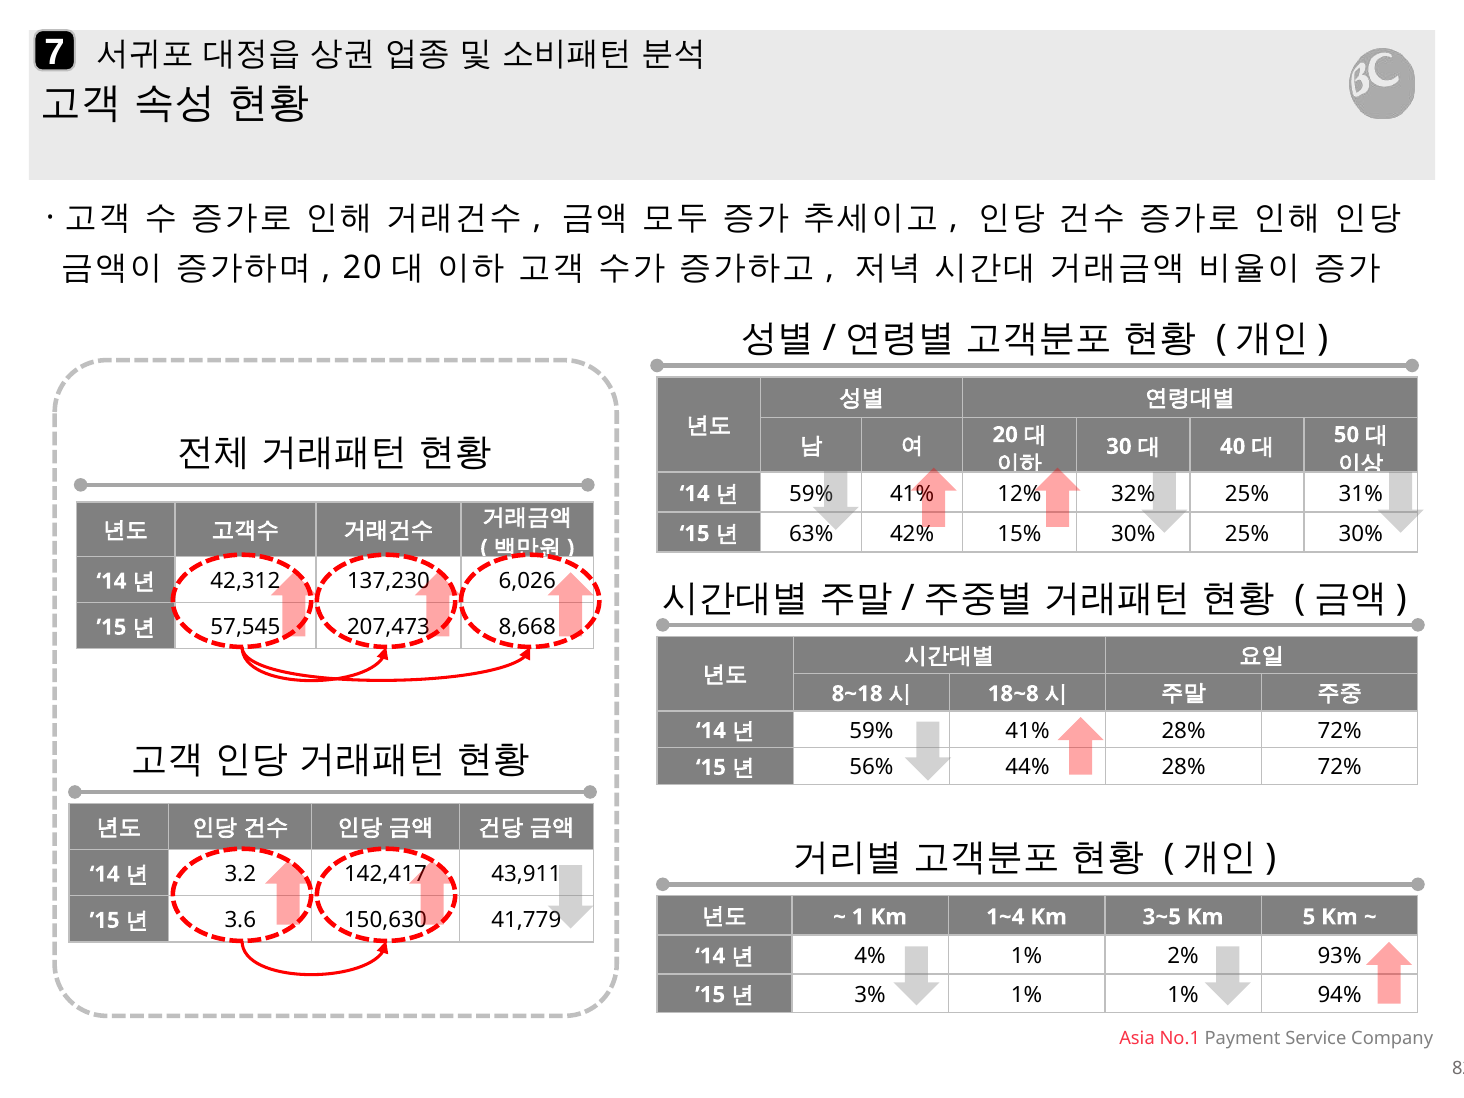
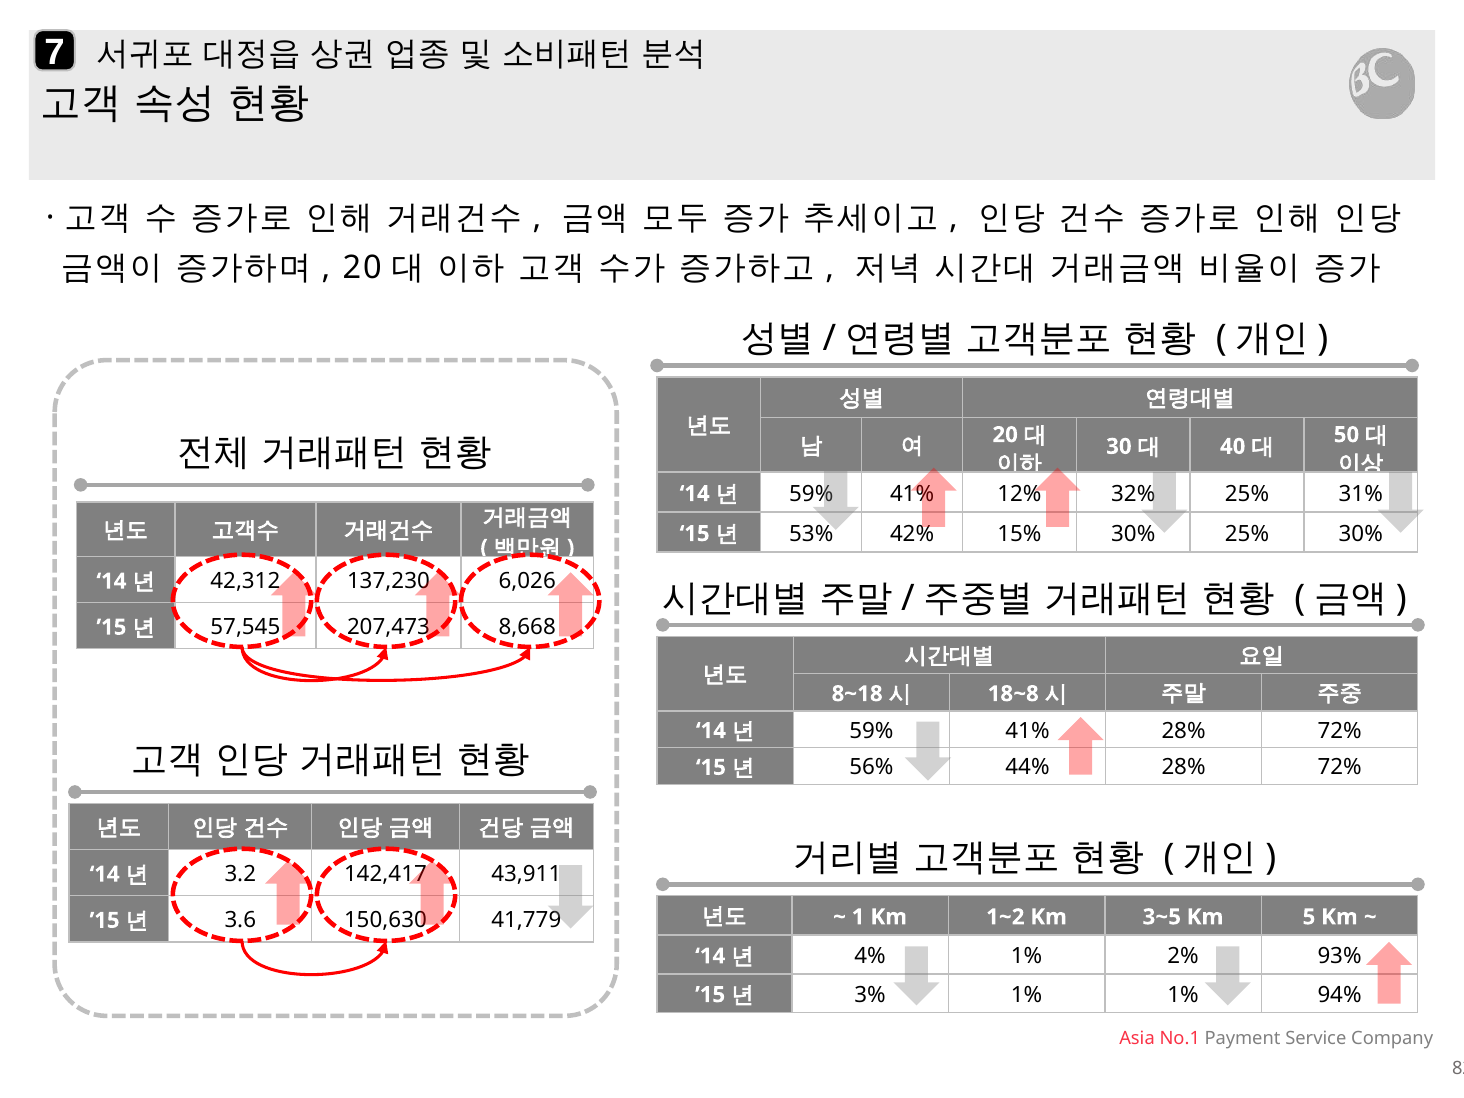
63%: 63% -> 53% (811, 534)
1~4: 1~4 -> 1~2 (1005, 917)
